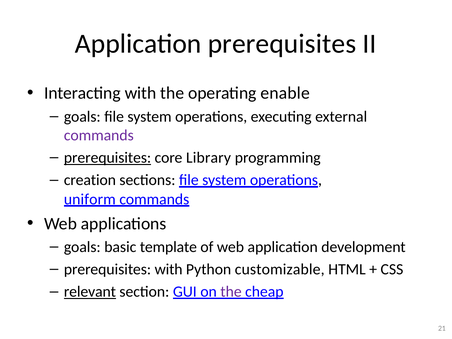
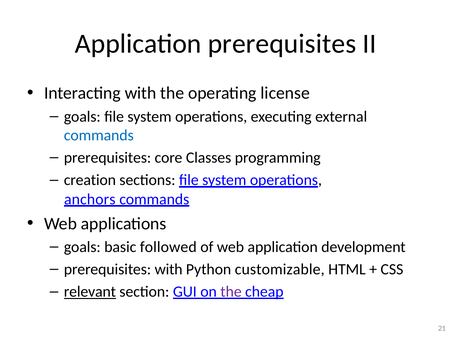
enable: enable -> license (285, 93)
commands colour: purple -> blue (99, 135)
prerequisites underline: present -> none (107, 158)
Library: Library -> Classes (209, 158)
uniform: uniform -> anchors (90, 199)
template: template -> followed (168, 247)
